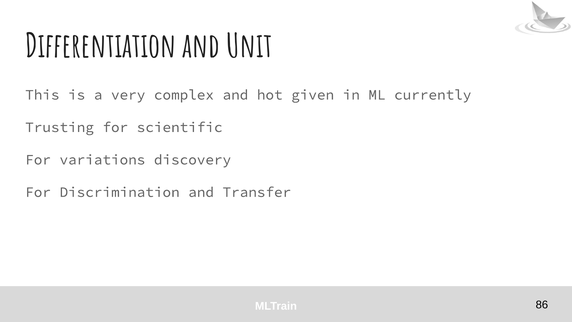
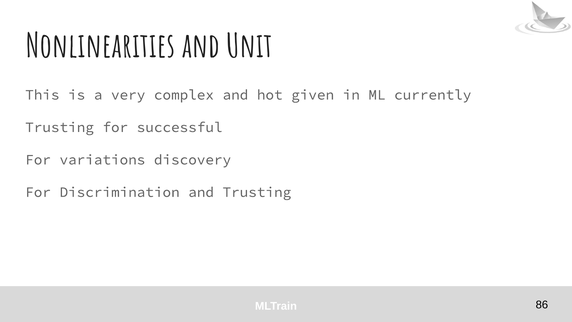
Differentiation: Differentiation -> Nonlinearities (100, 46)
scientific: scientific -> successful (180, 127)
and Transfer: Transfer -> Trusting (257, 192)
